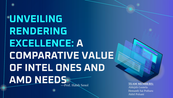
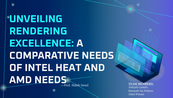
COMPARATIVE VALUE: VALUE -> NEEDS (98, 55)
ONES: ONES -> HEAT (68, 67)
